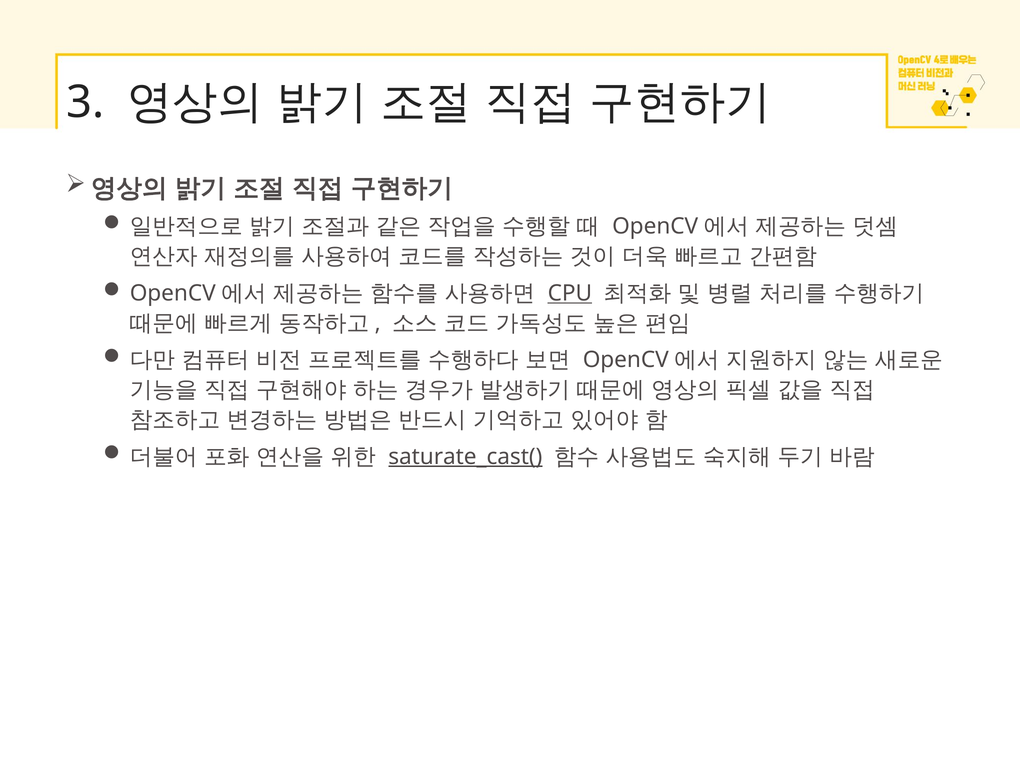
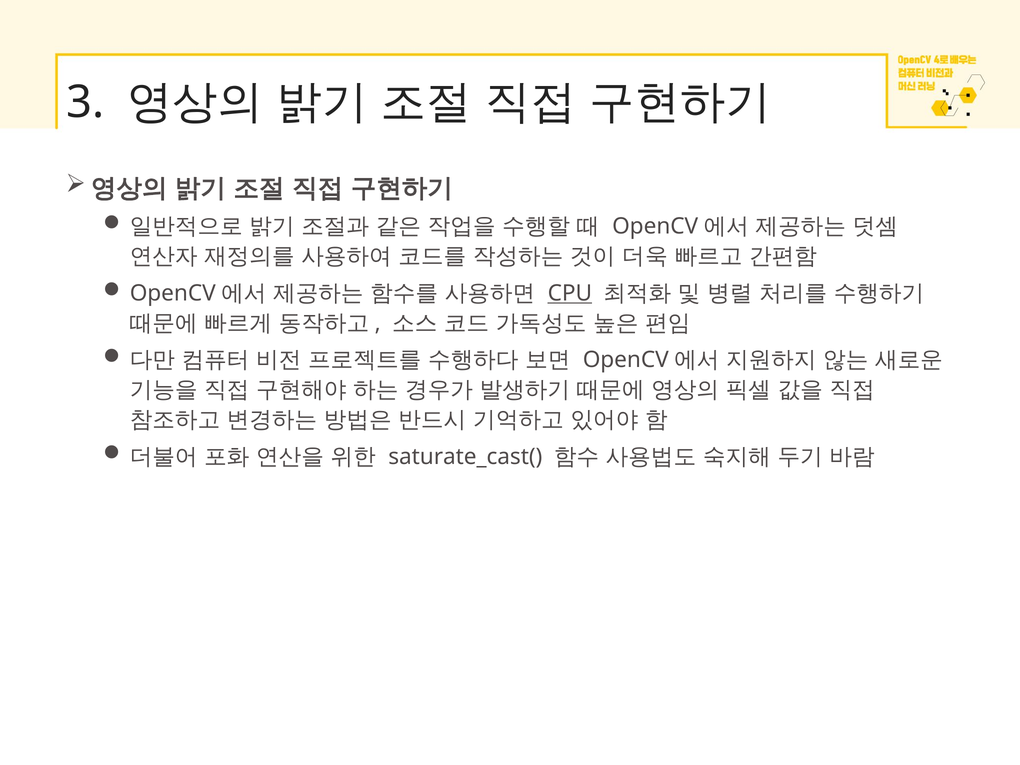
saturate_cast( underline: present -> none (465, 457)
